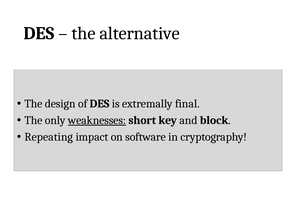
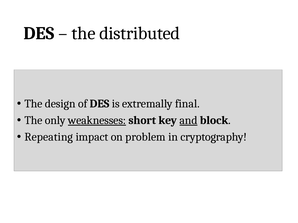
alternative: alternative -> distributed (140, 33)
and underline: none -> present (189, 121)
software: software -> problem (145, 137)
